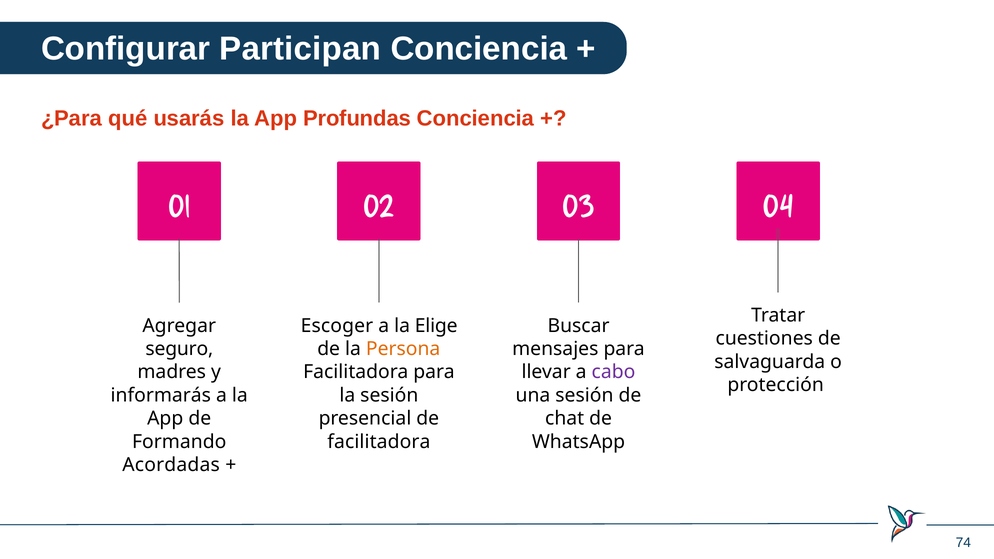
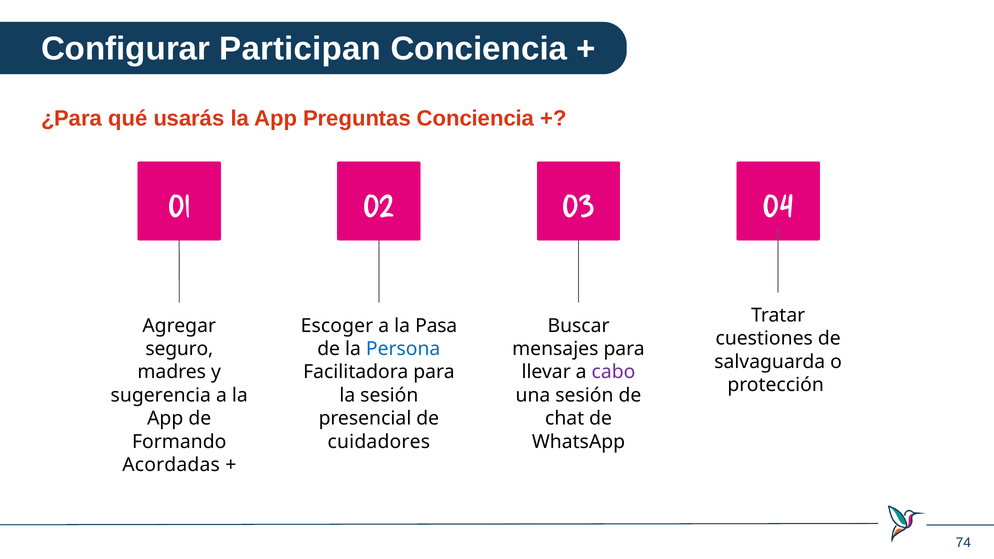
Profundas: Profundas -> Preguntas (357, 119)
Elige: Elige -> Pasa (436, 326)
Persona colour: orange -> blue (403, 349)
informarás: informarás -> sugerencia (161, 395)
facilitadora: facilitadora -> cuidadores (379, 442)
